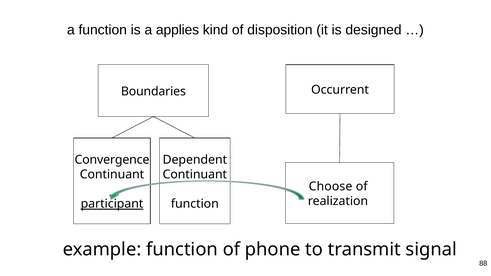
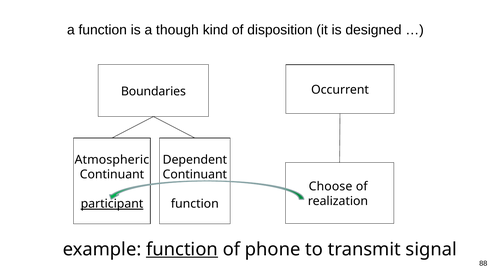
applies: applies -> though (177, 30)
Convergence: Convergence -> Atmospheric (112, 160)
function underline: none -> present (182, 249)
